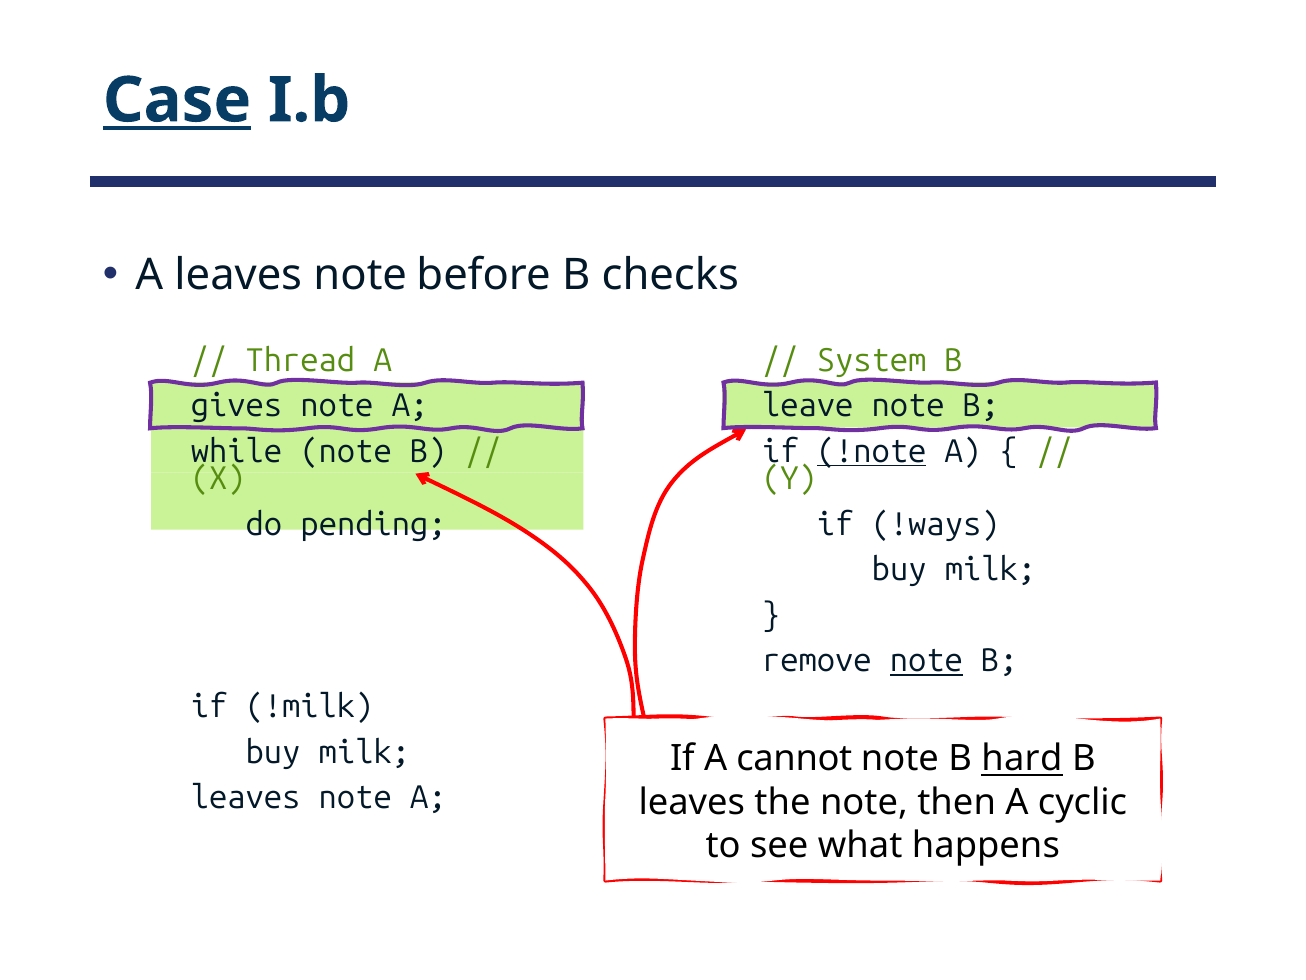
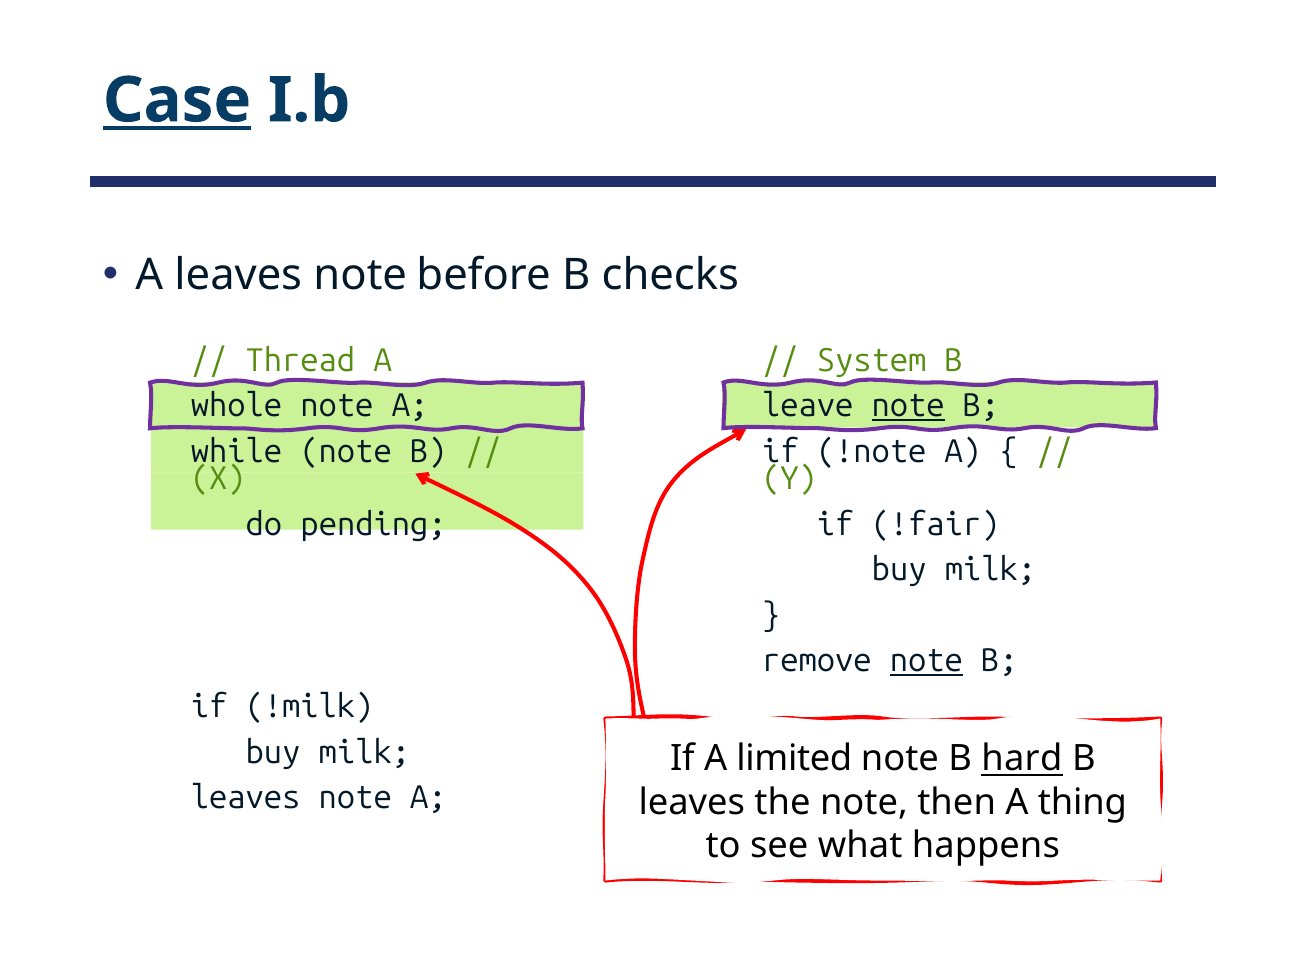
gives: gives -> whole (236, 406)
note underline: none -> present (908, 406)
!note underline: present -> none (872, 451)
!ways: !ways -> !fair (936, 524)
cannot: cannot -> limited (794, 758)
cyclic: cyclic -> thing (1082, 802)
